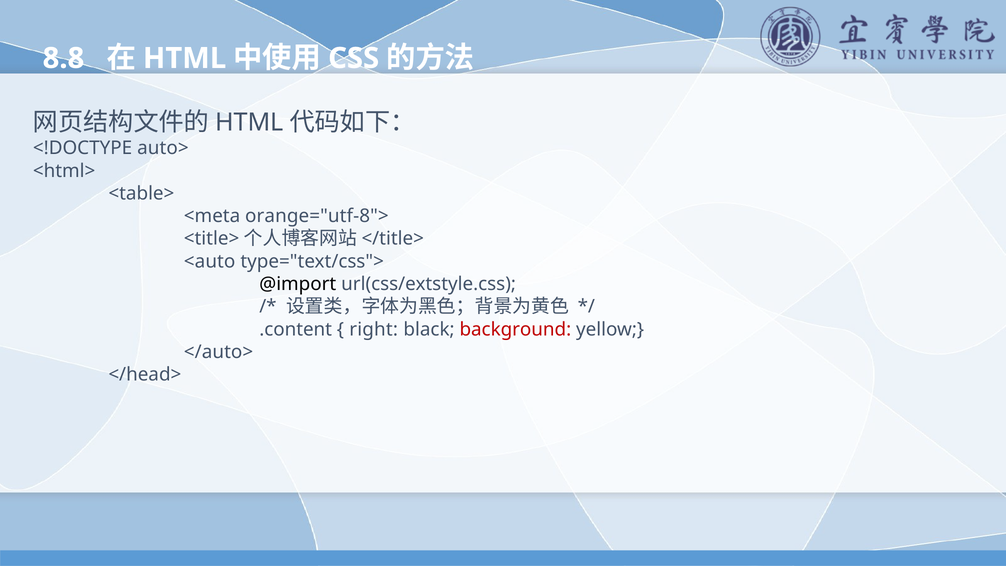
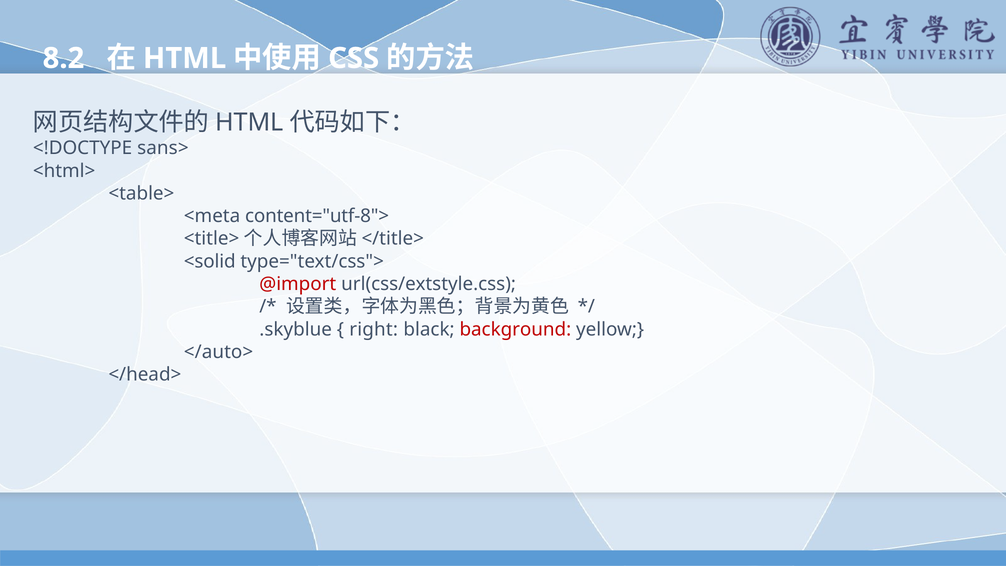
8.8: 8.8 -> 8.2 (63, 58)
auto>: auto> -> sans> (163, 148)
orange="utf-8">: orange="utf-8"> -> content="utf-8"> (317, 216)
<auto: <auto -> <solid (210, 261)
@import colour: black -> red (298, 284)
.content: .content -> .skyblue (296, 329)
